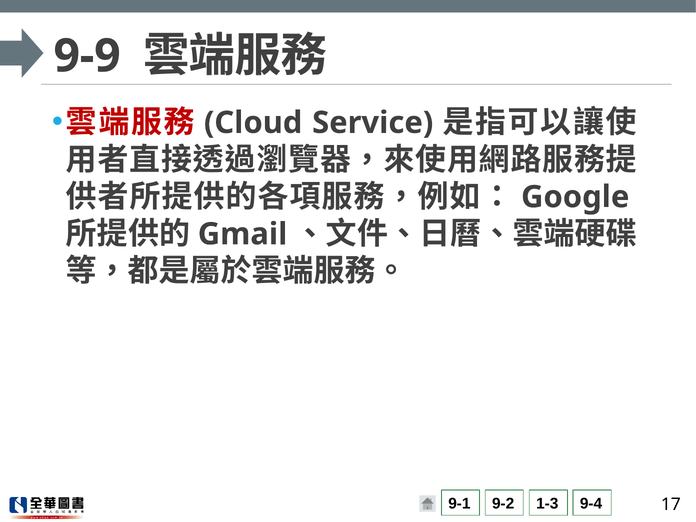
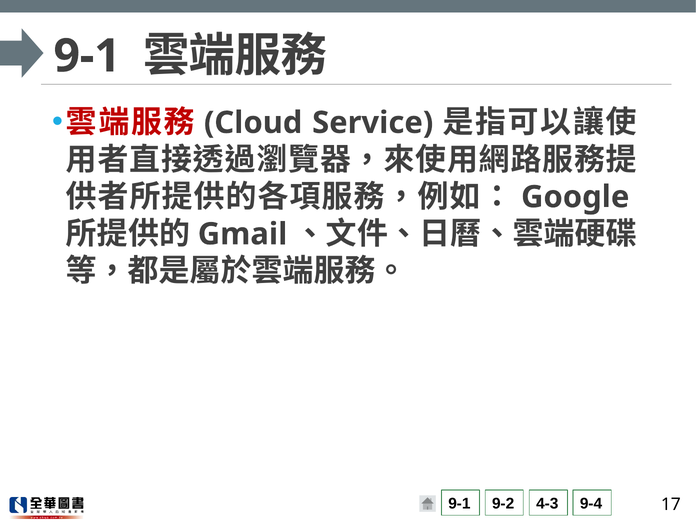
9-9: 9-9 -> 9-1 (87, 56)
1-3: 1-3 -> 4-3 (547, 504)
